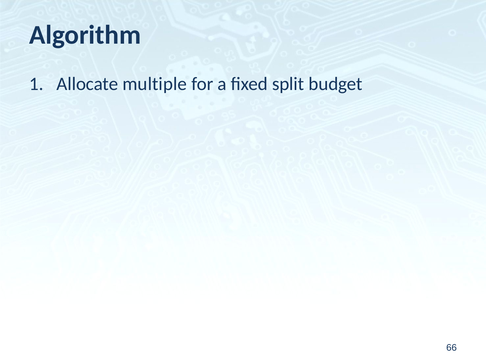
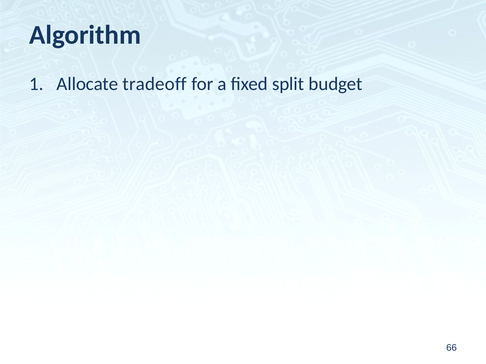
multiple: multiple -> tradeoff (155, 84)
